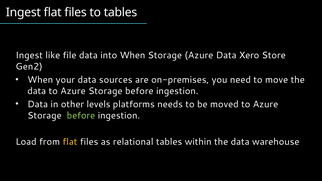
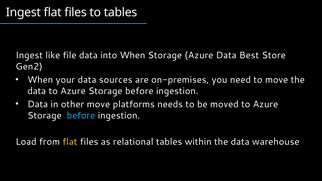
Xero: Xero -> Best (249, 55)
other levels: levels -> move (98, 104)
before colour: light green -> light blue (81, 116)
